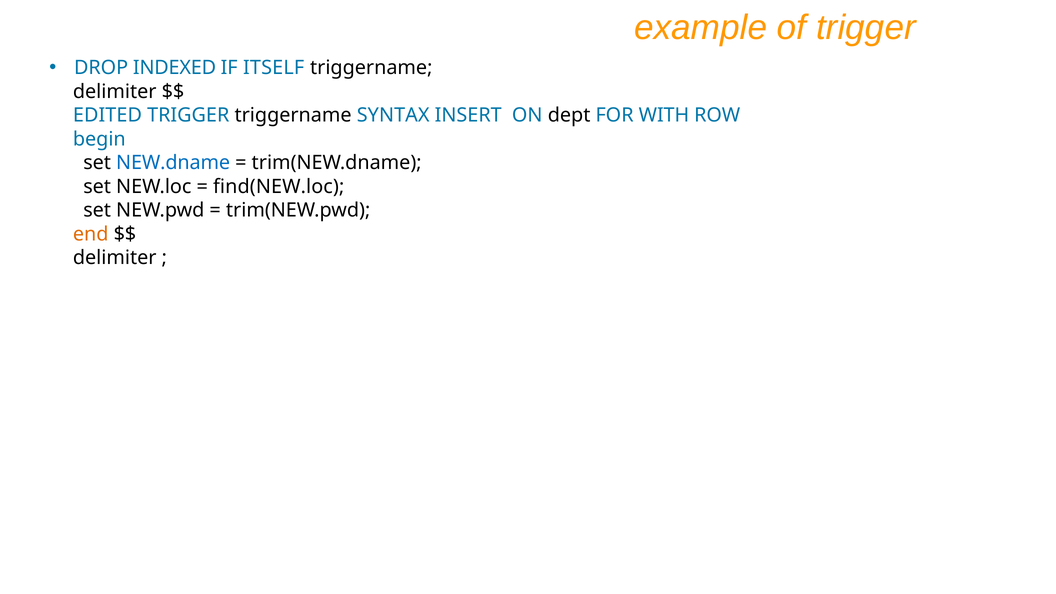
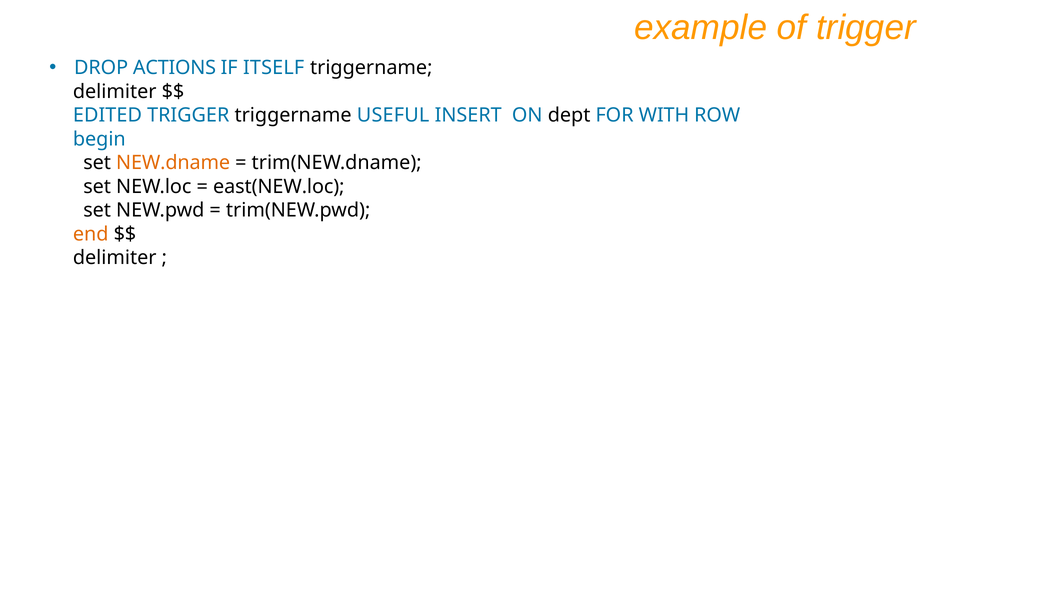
INDEXED: INDEXED -> ACTIONS (175, 68)
SYNTAX: SYNTAX -> USEFUL (393, 115)
NEW.dname colour: blue -> orange (173, 163)
find(NEW.loc: find(NEW.loc -> east(NEW.loc (279, 187)
